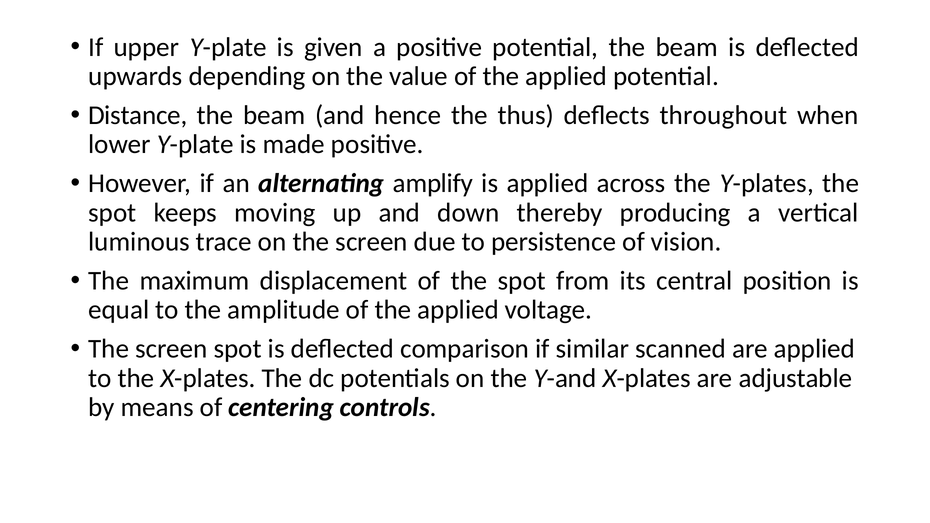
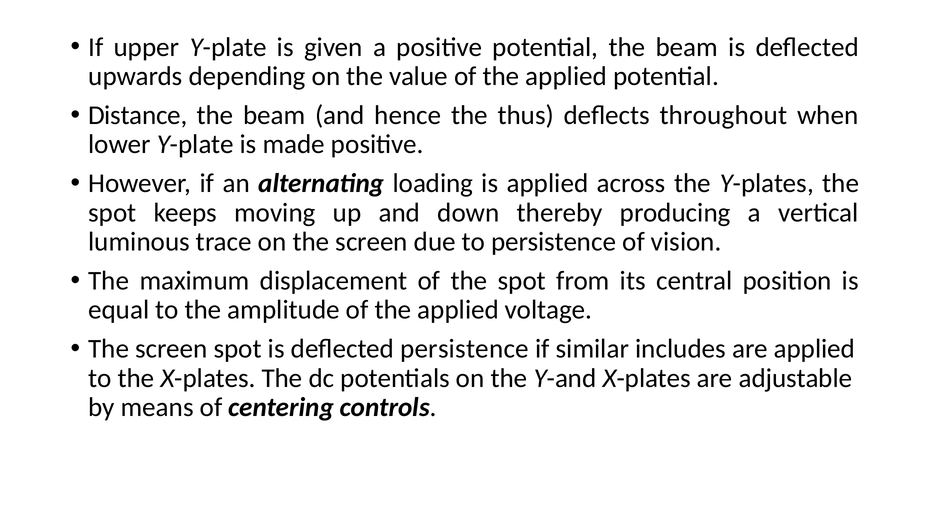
amplify: amplify -> loading (433, 183)
deflected comparison: comparison -> persistence (465, 349)
scanned: scanned -> includes (680, 349)
